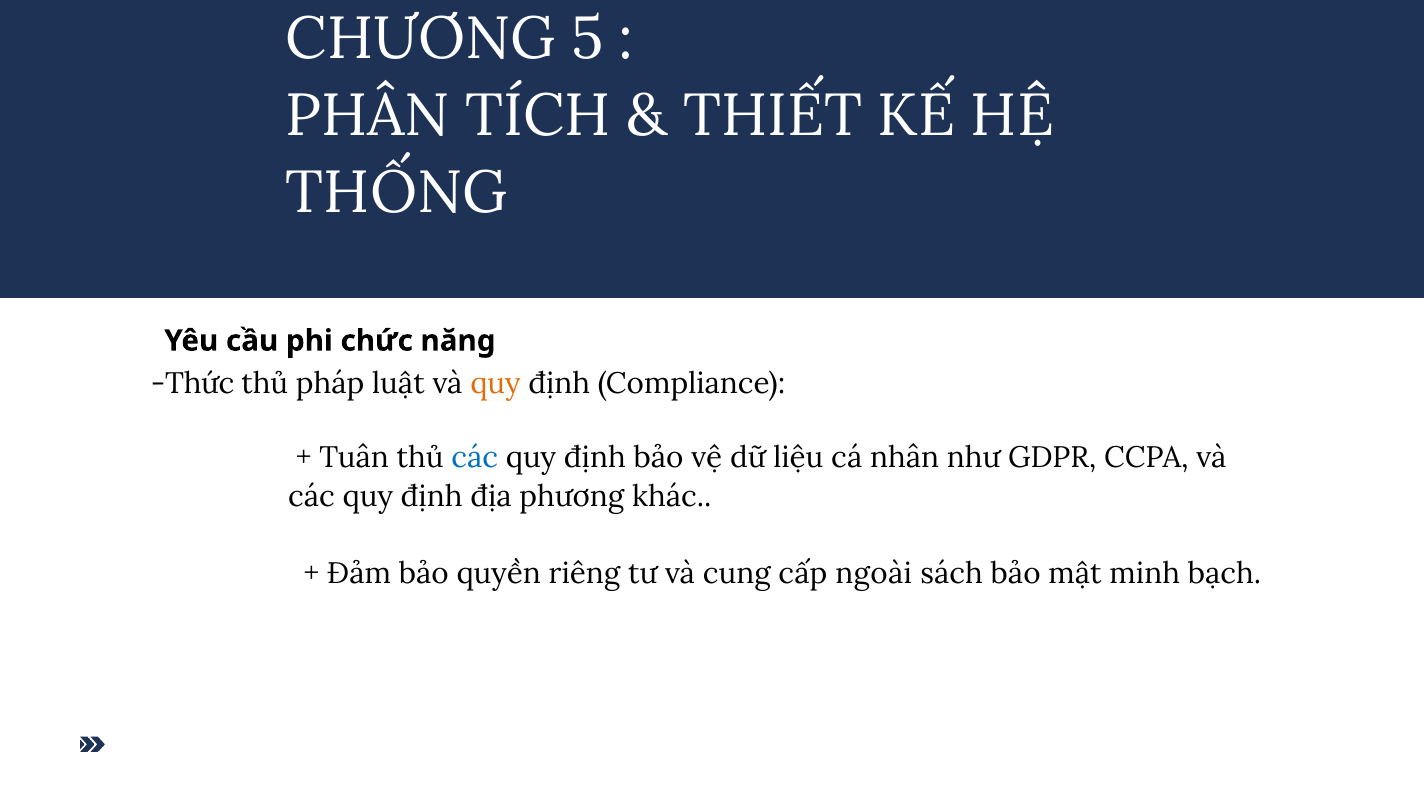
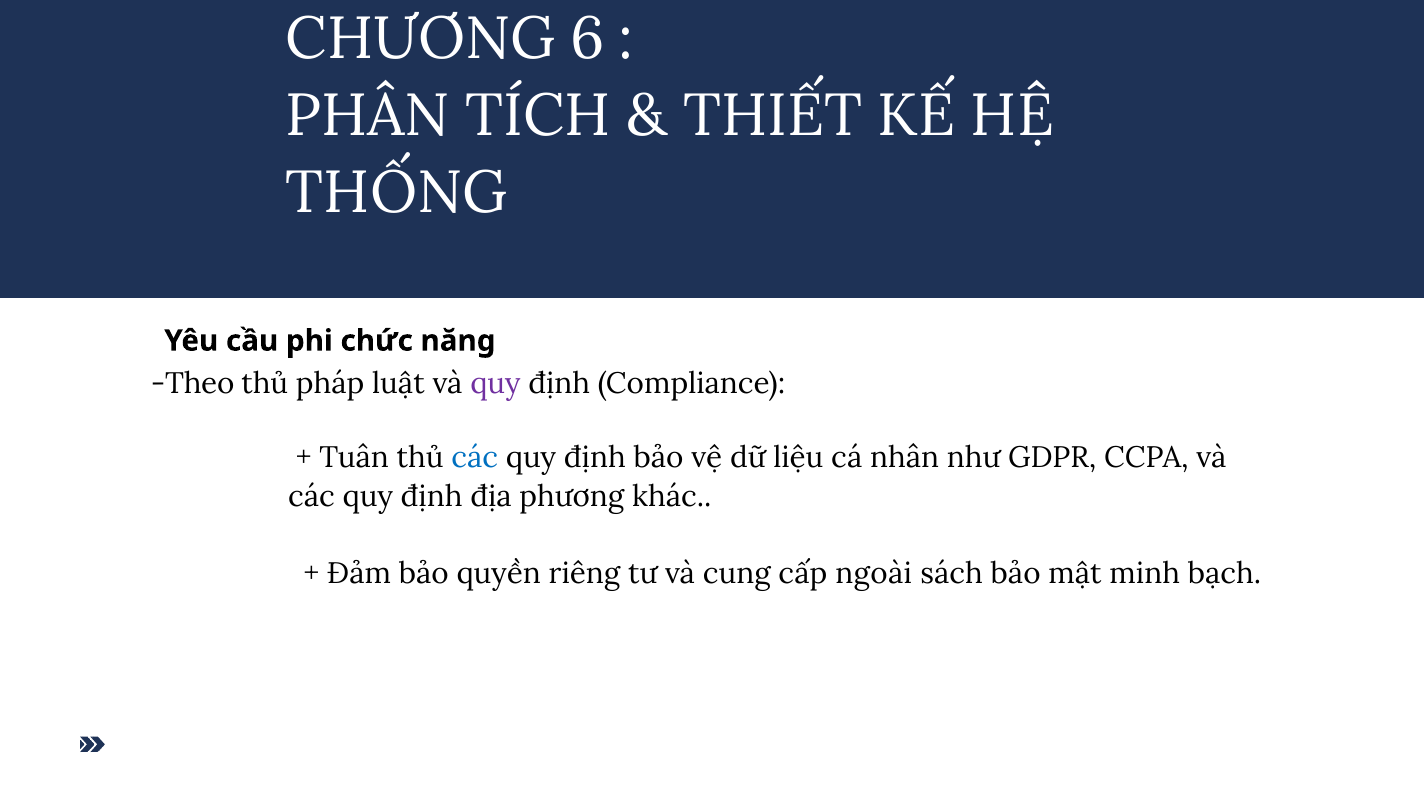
5: 5 -> 6 (587, 39)
Thức: Thức -> Theo (193, 384)
quy colour: orange -> purple (495, 384)
